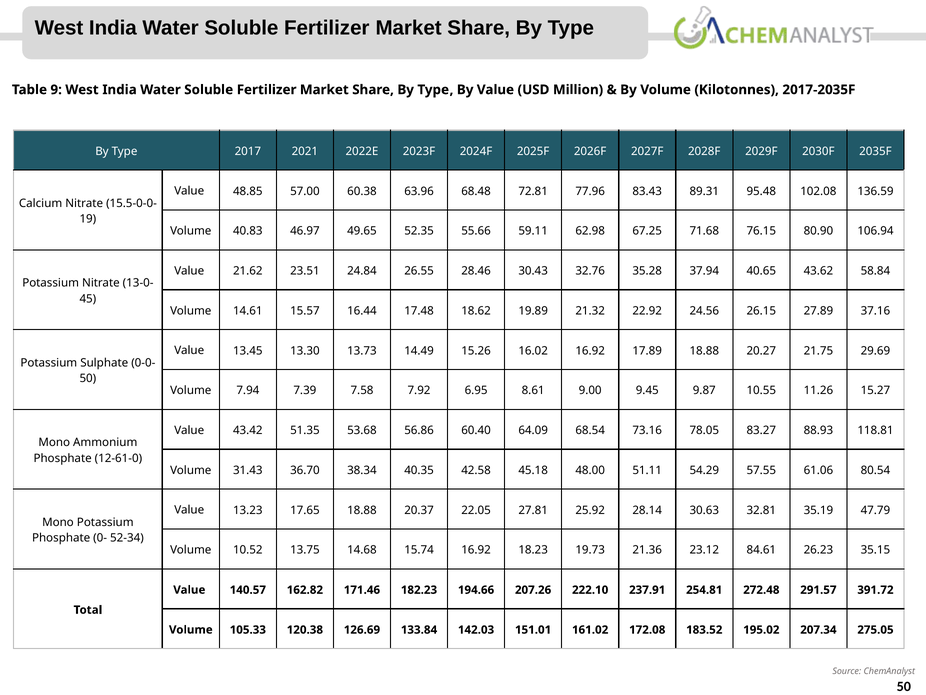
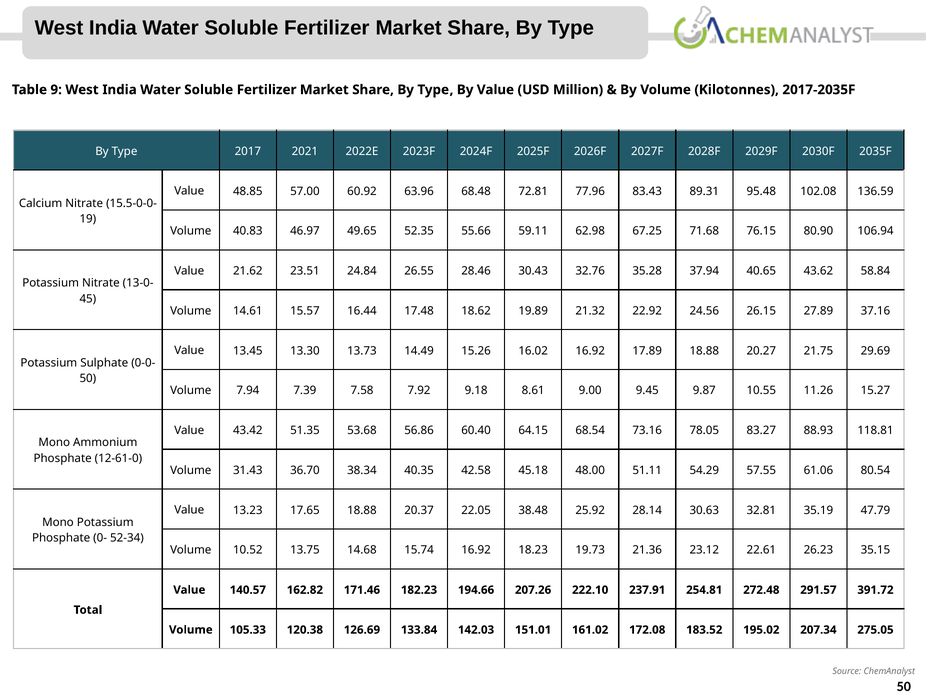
60.38: 60.38 -> 60.92 (362, 191)
6.95: 6.95 -> 9.18 (476, 390)
64.09: 64.09 -> 64.15 (533, 430)
27.81: 27.81 -> 38.48 (533, 510)
84.61: 84.61 -> 22.61 (761, 550)
